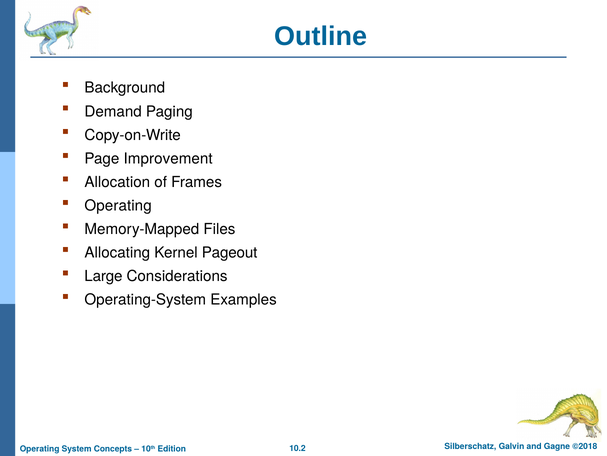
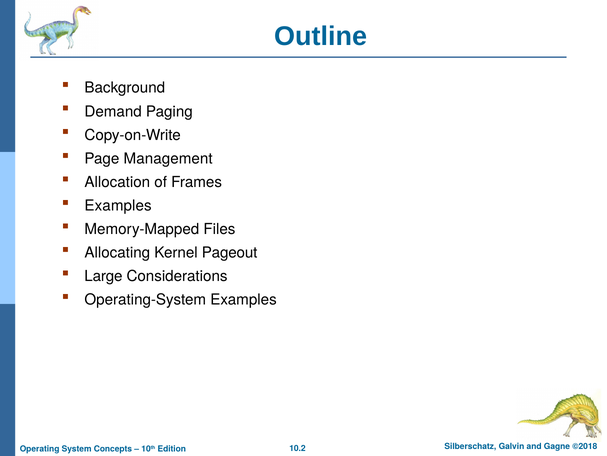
Improvement: Improvement -> Management (168, 158)
Operating: Operating -> Examples (118, 205)
